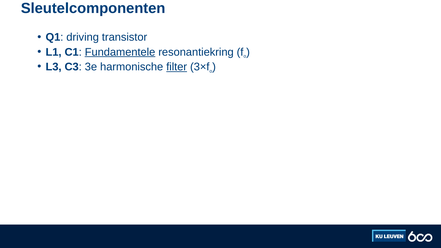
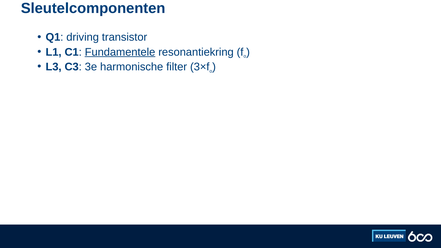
filter underline: present -> none (177, 67)
